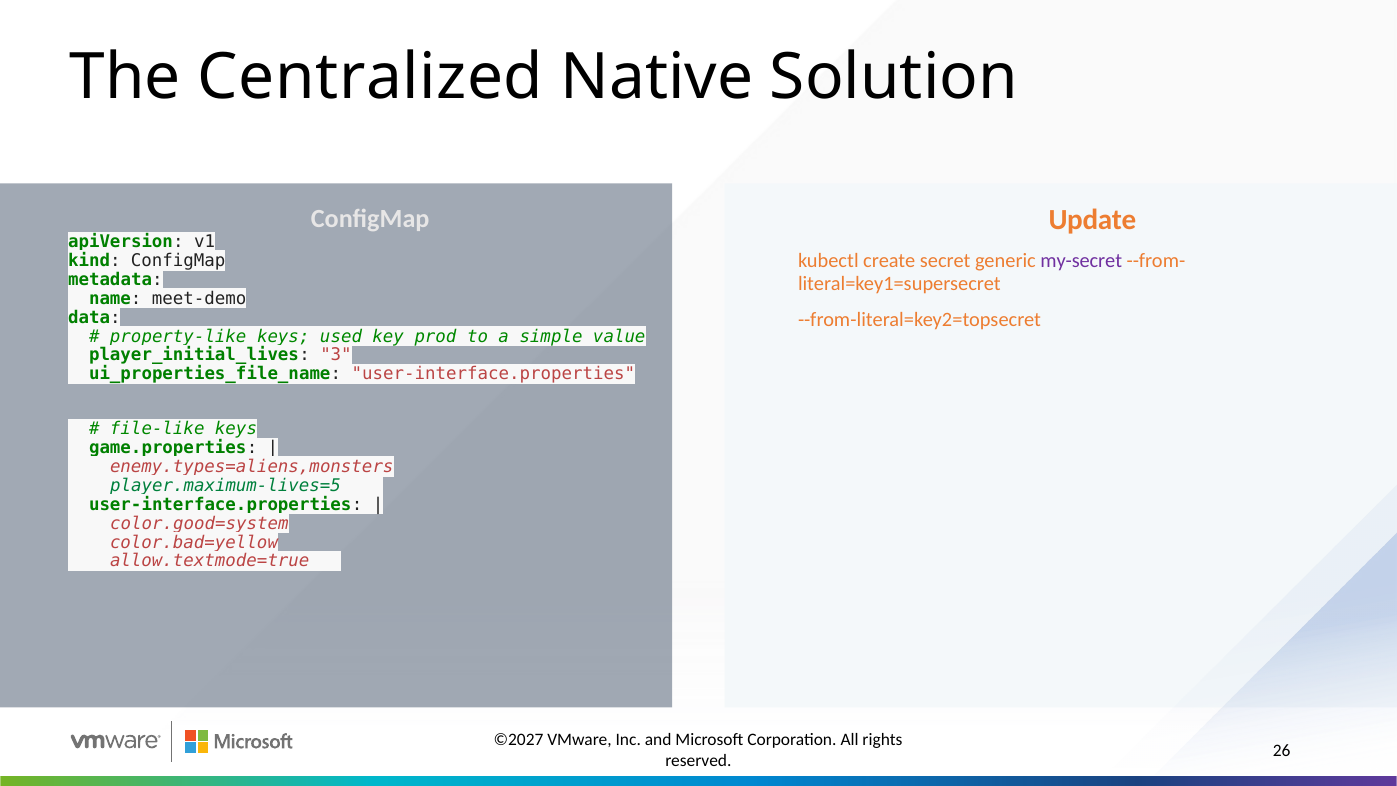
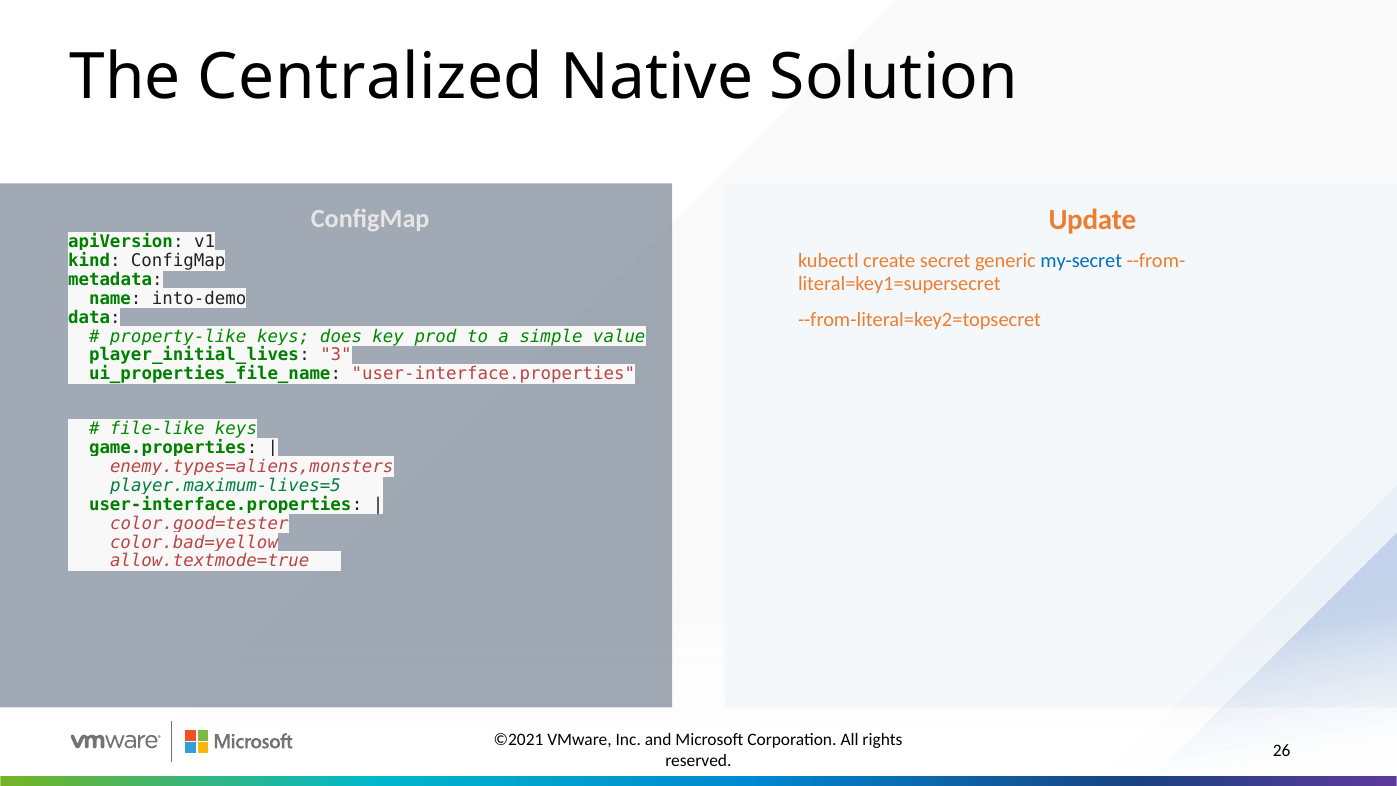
my-secret colour: purple -> blue (1081, 261)
meet-demo: meet-demo -> into-demo (199, 298)
used: used -> does (341, 336)
color.good=system: color.good=system -> color.good=tester (199, 523)
©2027: ©2027 -> ©2021 (519, 740)
